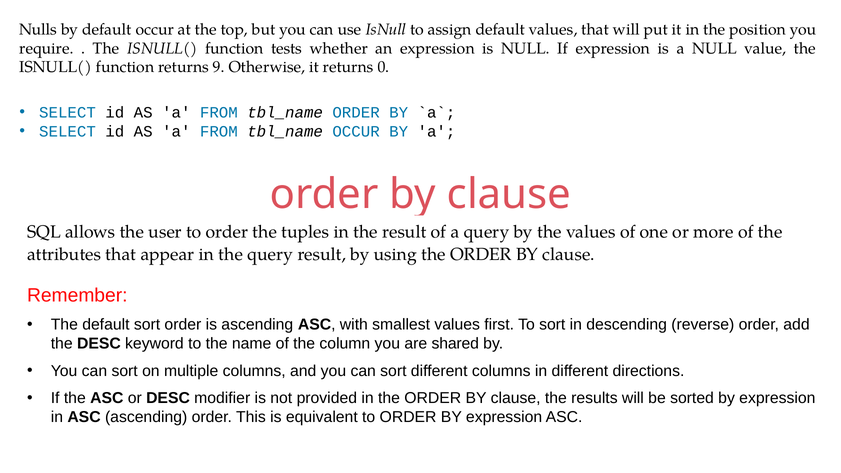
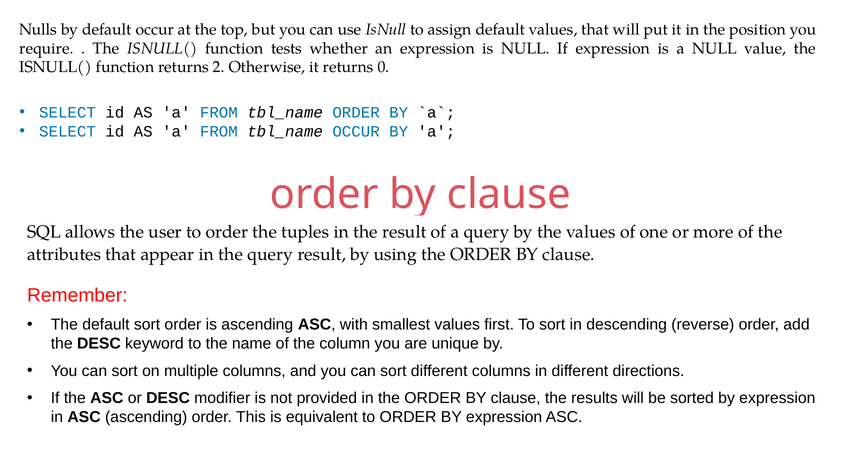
9: 9 -> 2 (219, 67)
shared: shared -> unique (455, 344)
